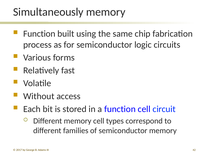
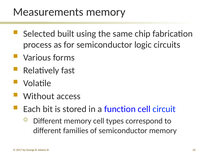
Simultaneously: Simultaneously -> Measurements (48, 12)
Function: Function -> Selected (39, 34)
